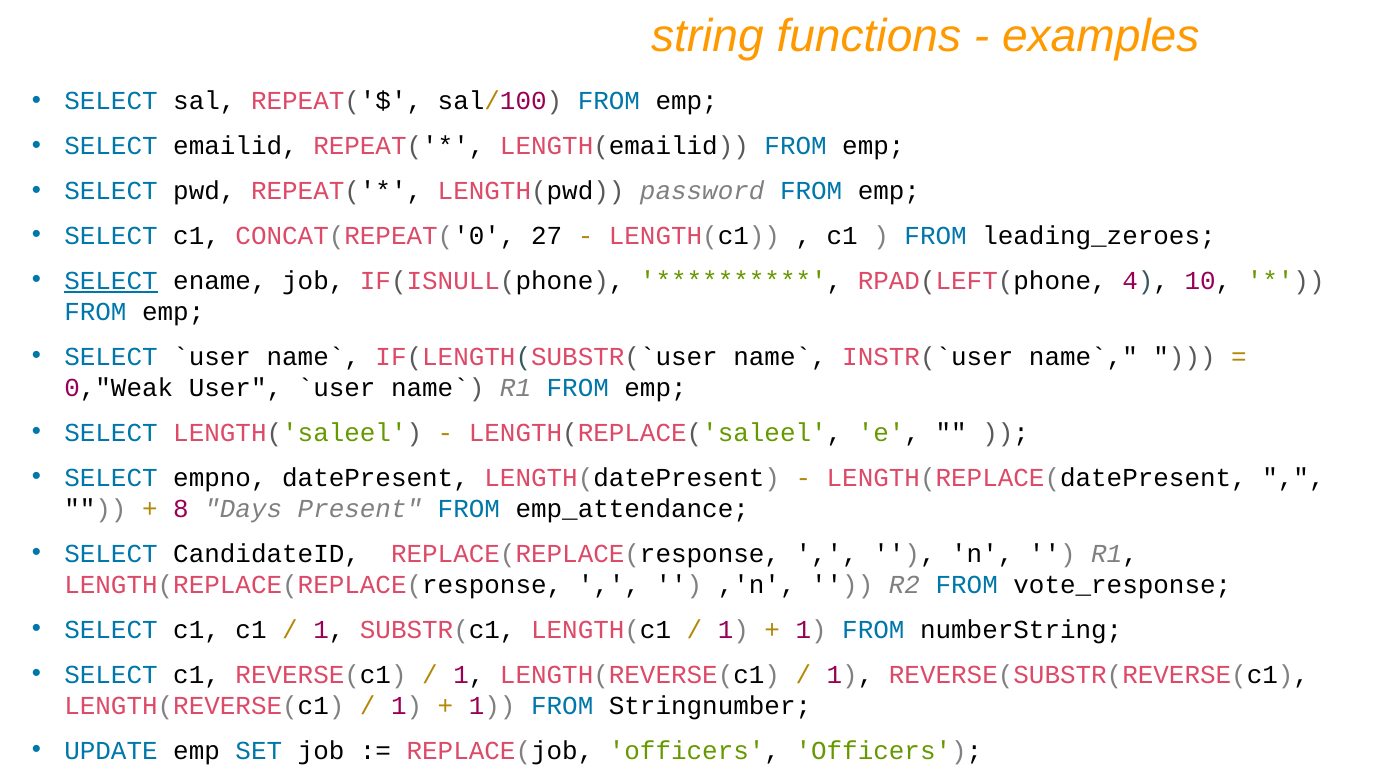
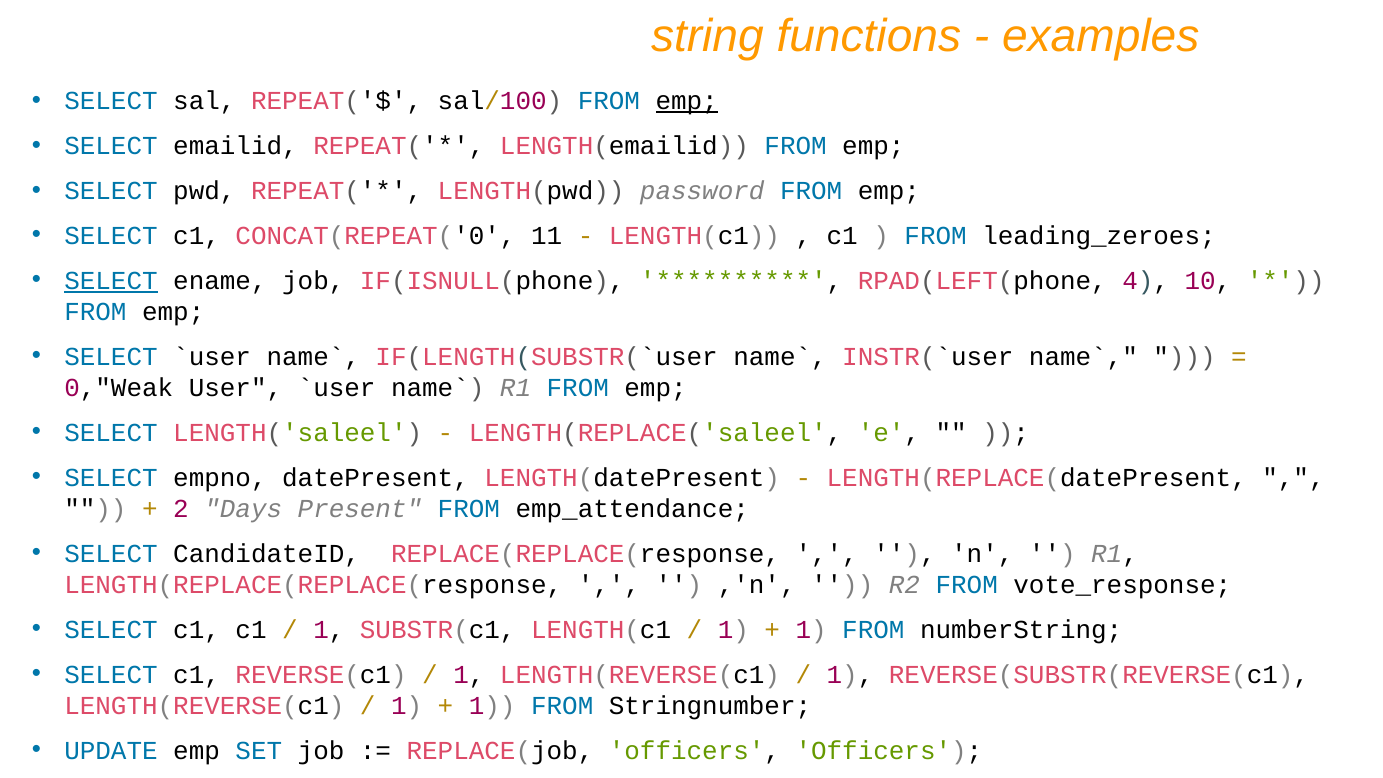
emp underline: none -> present (687, 101)
27: 27 -> 11 (547, 236)
8: 8 -> 2 (181, 509)
